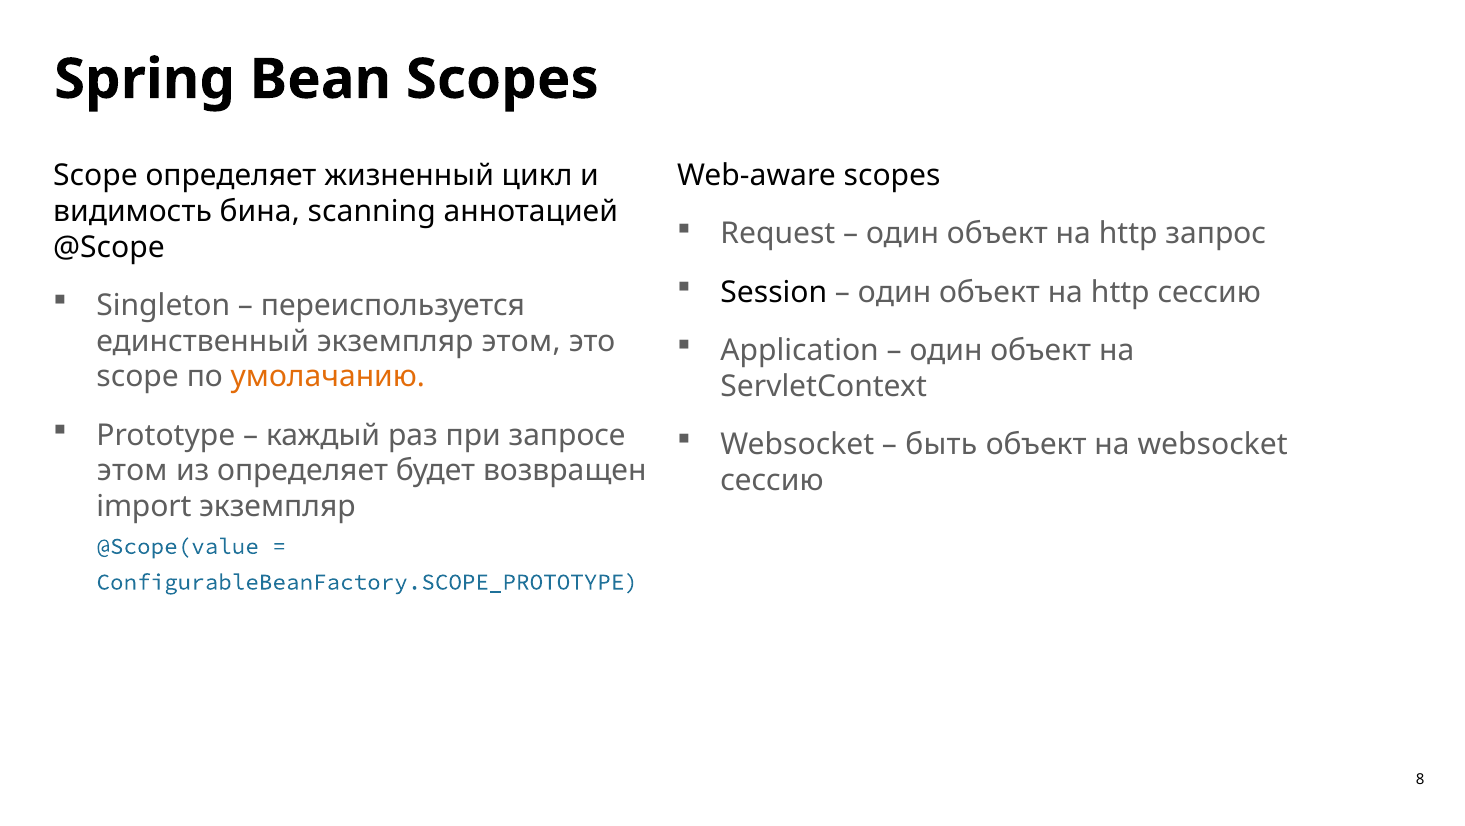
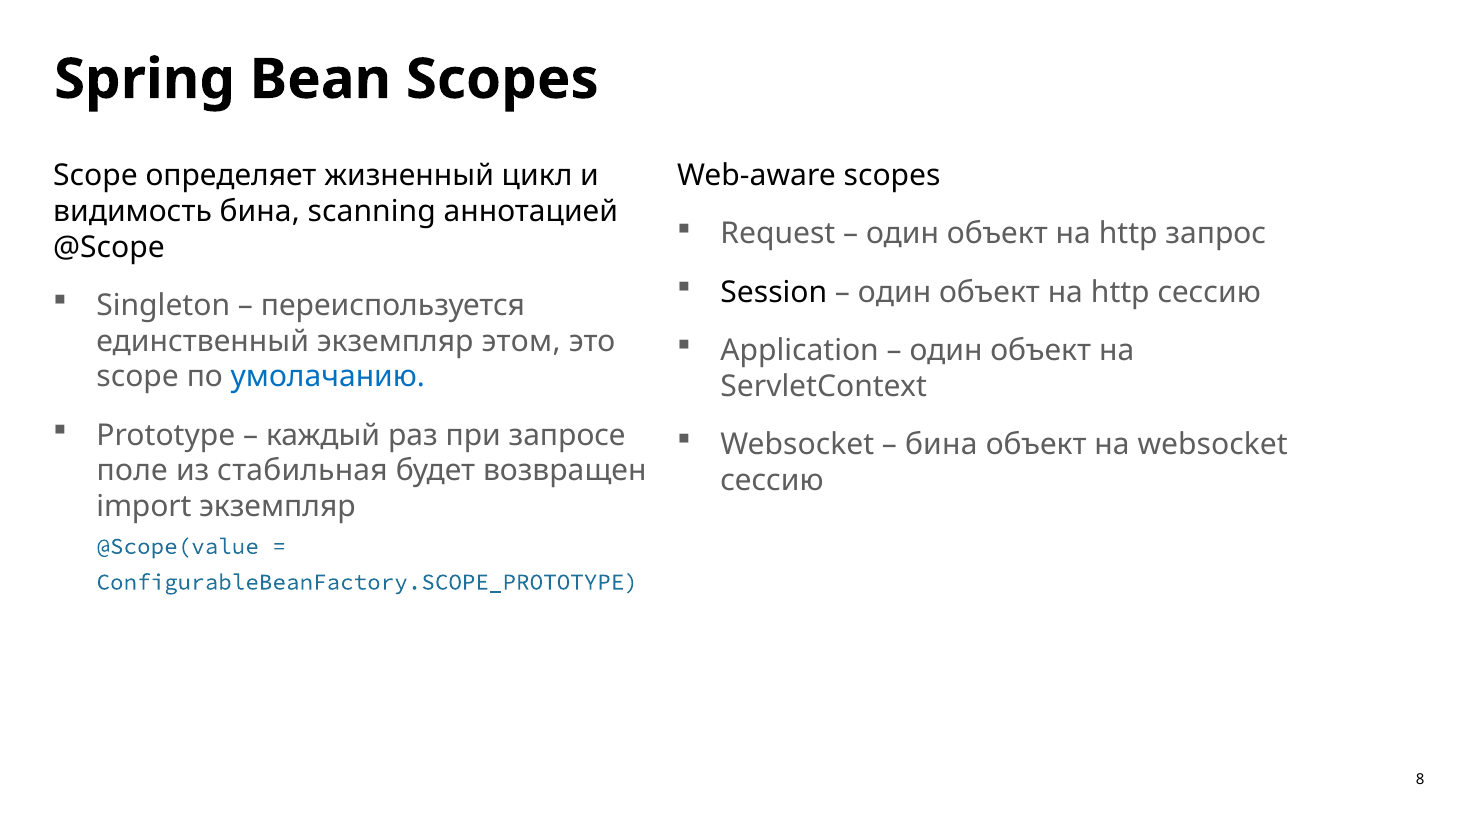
умолачанию colour: orange -> blue (328, 377)
быть: быть -> бина (941, 444)
этом: этом -> поле (132, 471)
из определяет: определяет -> стабильная (302, 471)
